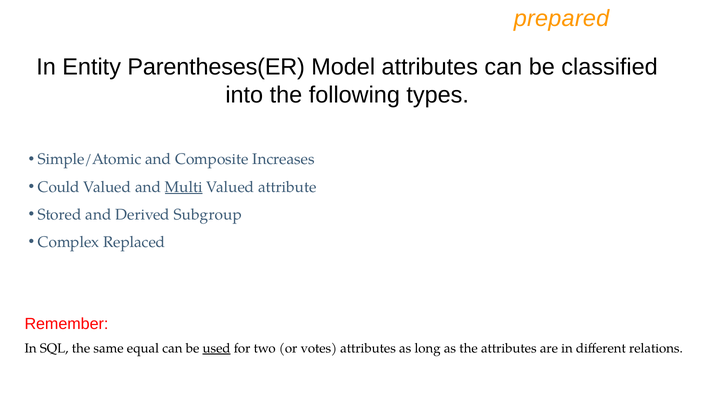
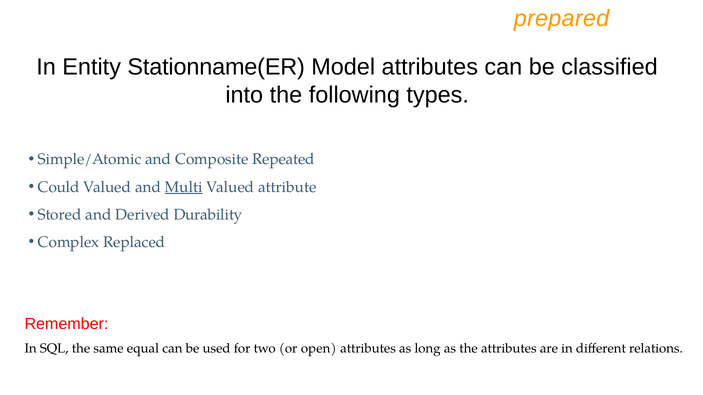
Parentheses(ER: Parentheses(ER -> Stationname(ER (216, 67)
Increases: Increases -> Repeated (284, 160)
Subgroup: Subgroup -> Durability (208, 215)
used underline: present -> none (217, 349)
votes: votes -> open (319, 349)
